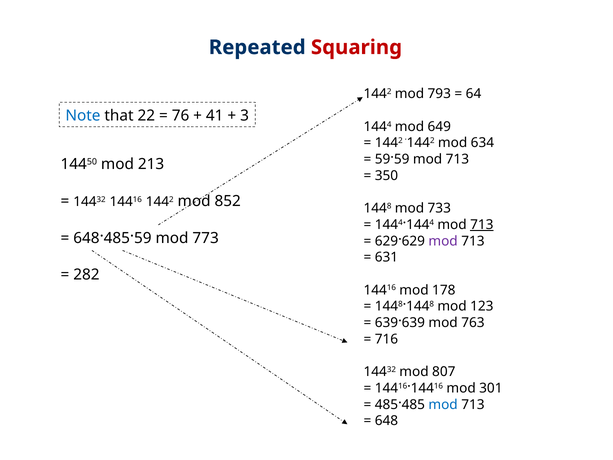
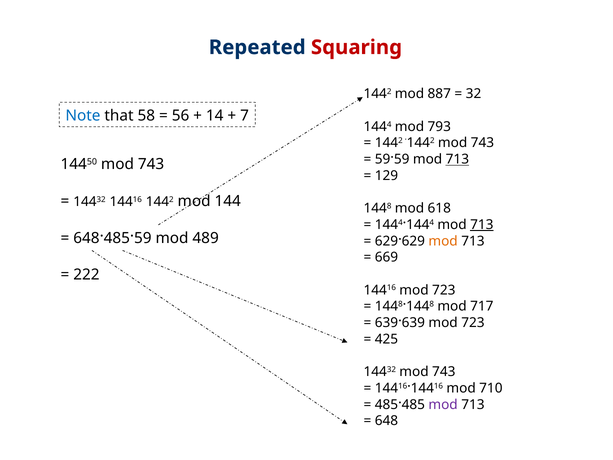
793: 793 -> 887 (439, 94)
64: 64 -> 32 (474, 94)
22: 22 -> 58 (146, 115)
76: 76 -> 56 (181, 115)
41: 41 -> 14 (215, 115)
3: 3 -> 7 (245, 115)
649: 649 -> 793 (439, 127)
·1442 mod 634: 634 -> 743 (482, 143)
713 underline: none -> present (457, 159)
14450 mod 213: 213 -> 743 (151, 164)
350: 350 -> 129 (386, 176)
852: 852 -> 144 (228, 201)
733: 733 -> 618 (439, 208)
773: 773 -> 489 (206, 238)
mod colour: purple -> orange (443, 241)
631: 631 -> 669 (386, 257)
282: 282 -> 222 (86, 275)
14416 mod 178: 178 -> 723 (444, 290)
123: 123 -> 717 (482, 306)
639·639 mod 763: 763 -> 723 (473, 323)
716: 716 -> 425 (386, 339)
14432 mod 807: 807 -> 743 (444, 372)
301: 301 -> 710 (491, 388)
mod colour: blue -> purple (443, 404)
